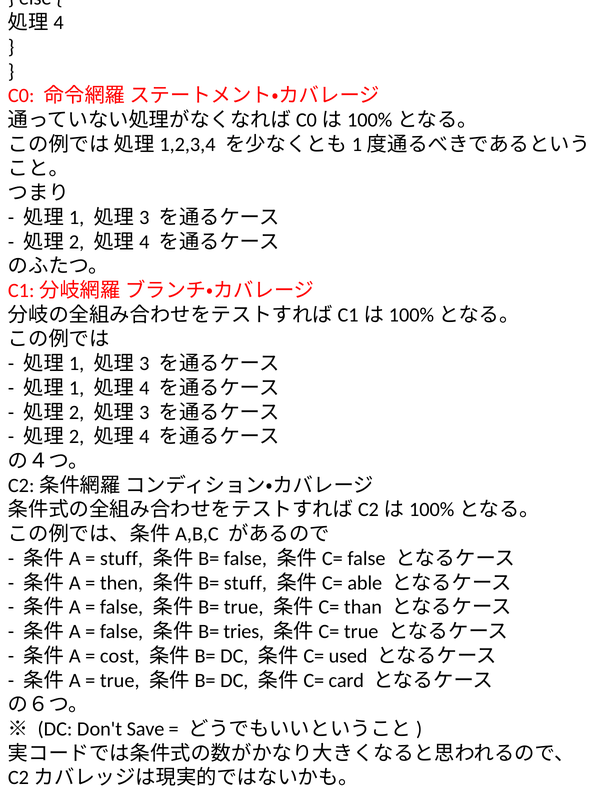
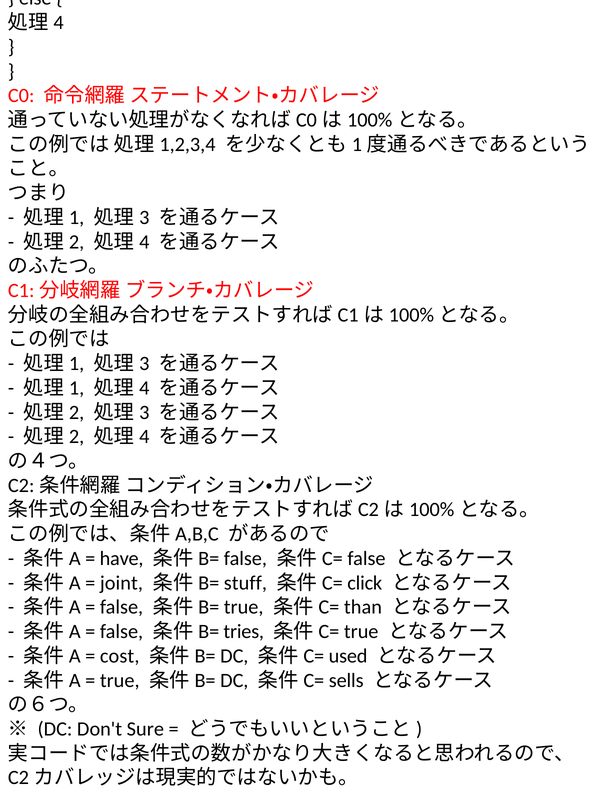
stuff: stuff -> have (122, 559)
then: then -> joint (121, 583)
able: able -> click (365, 583)
card: card -> sells (346, 680)
Save: Save -> Sure (145, 729)
